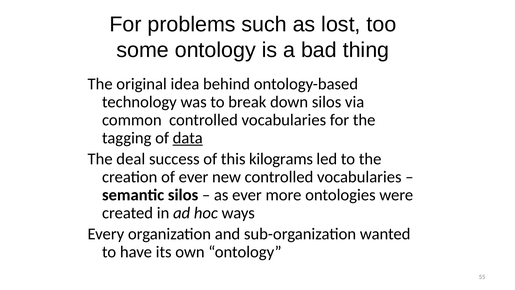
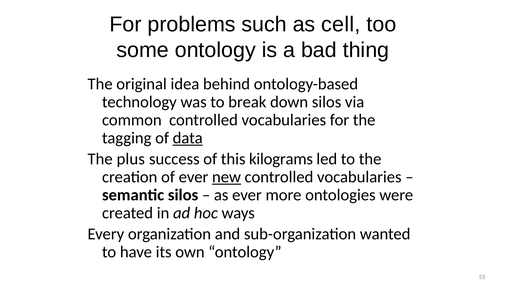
lost: lost -> cell (341, 24)
deal: deal -> plus (131, 159)
new underline: none -> present (226, 177)
